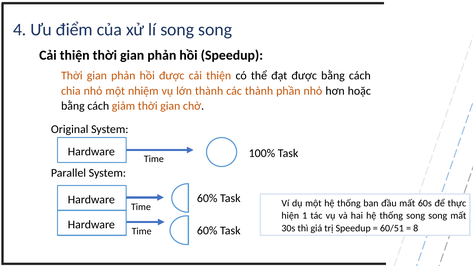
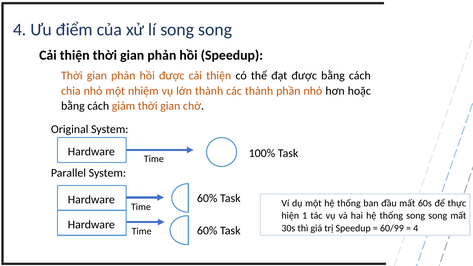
60/51: 60/51 -> 60/99 (392, 228)
8: 8 -> 4 (416, 228)
